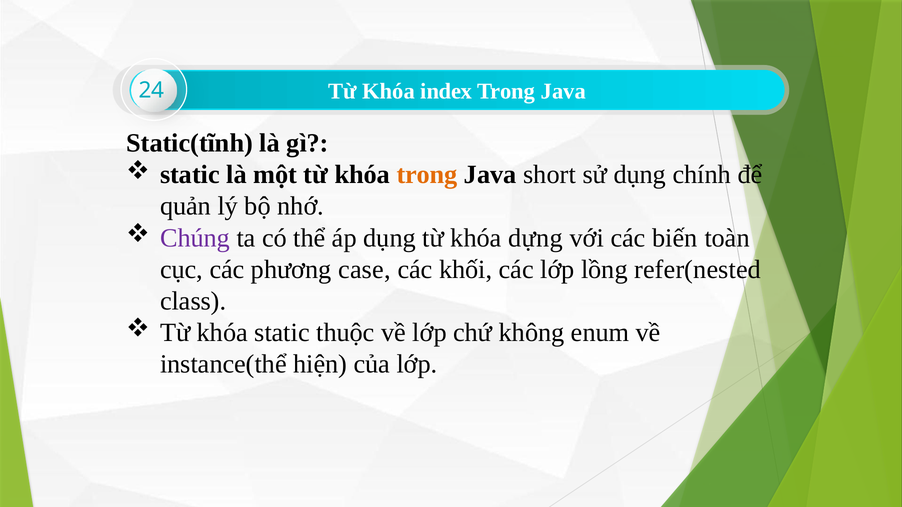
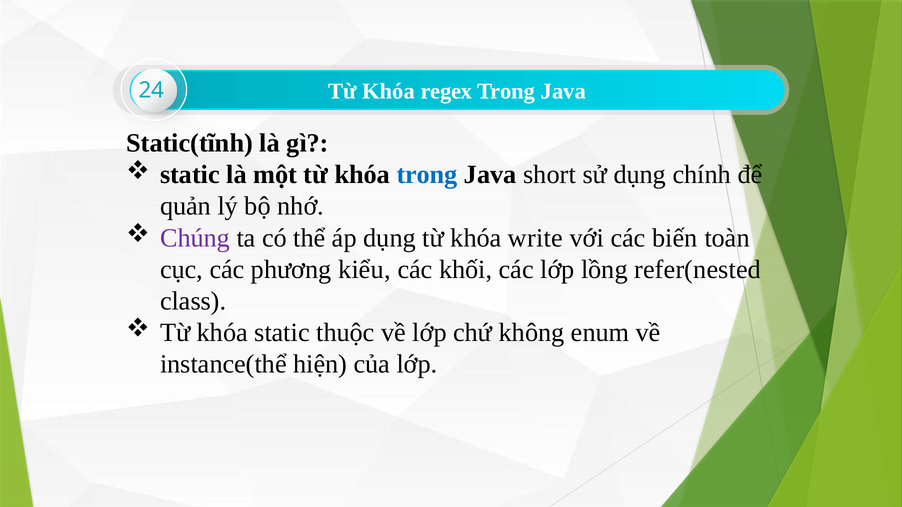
index: index -> regex (446, 92)
trong colour: orange -> blue (427, 175)
dựng: dựng -> write (535, 238)
case: case -> kiểu (364, 270)
